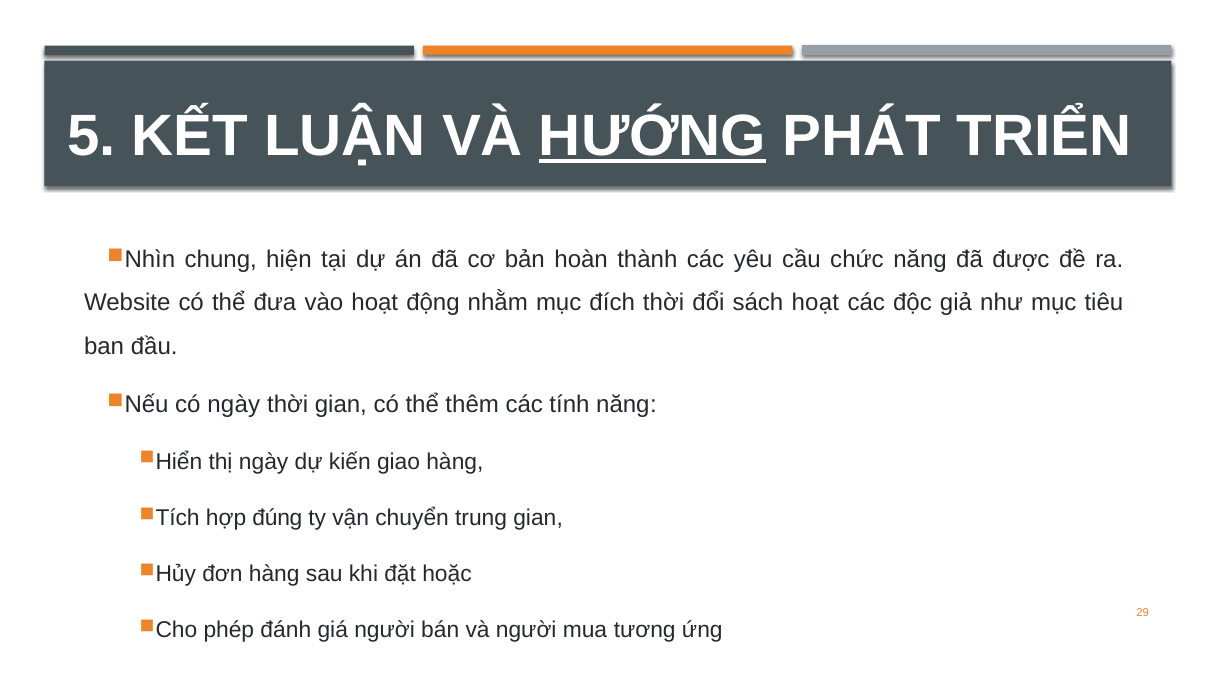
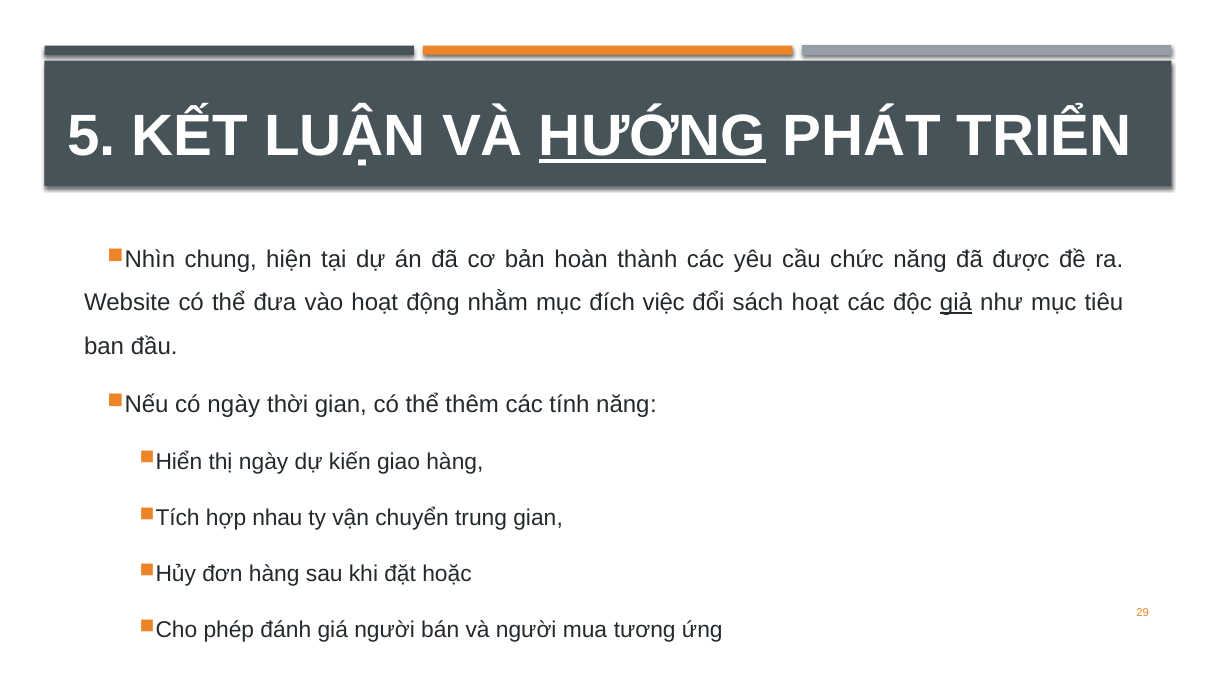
đích thời: thời -> việc (664, 303)
giả underline: none -> present (956, 303)
đúng: đúng -> nhau (277, 518)
